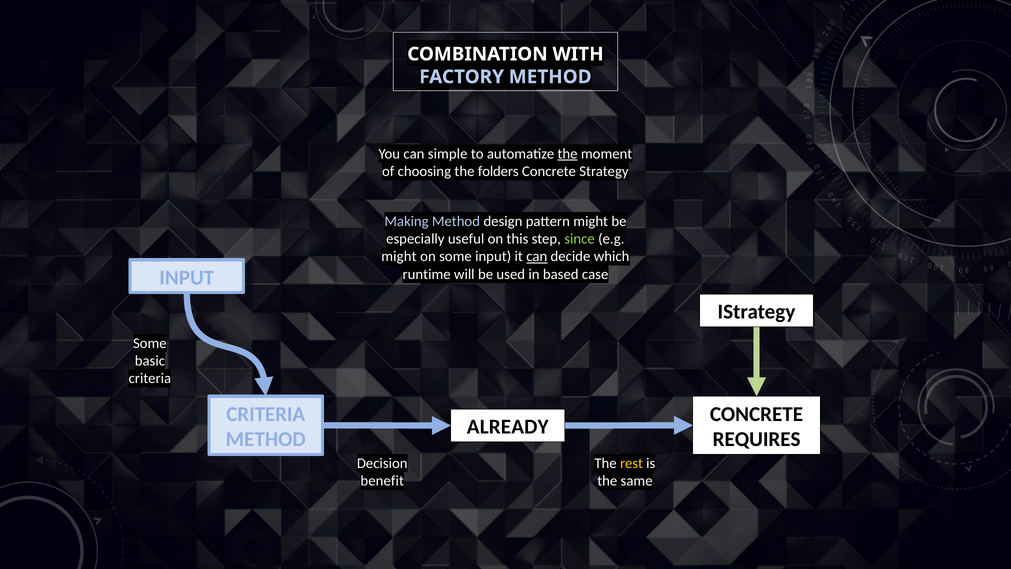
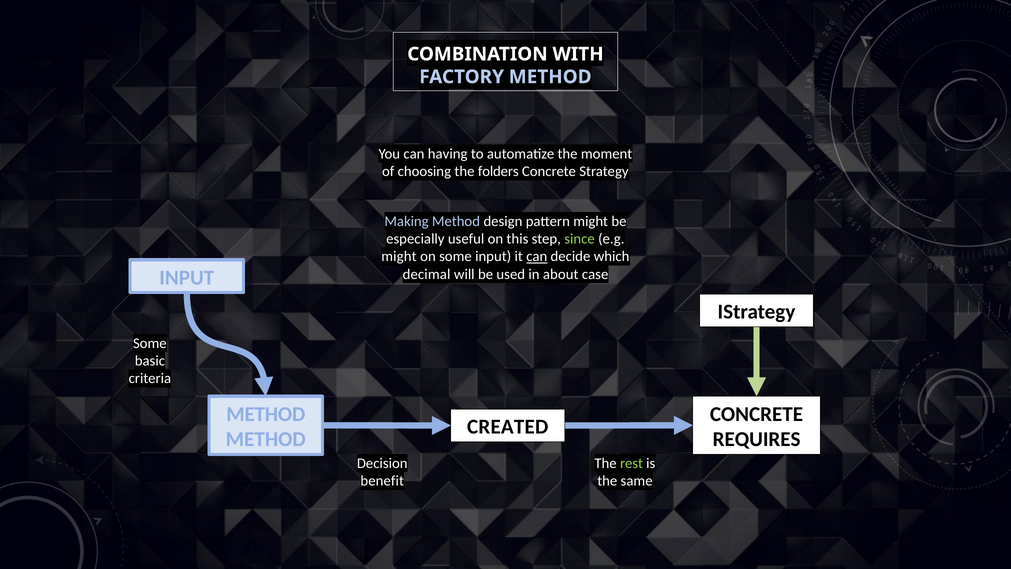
simple: simple -> having (448, 154)
the underline: present -> none (568, 154)
runtime: runtime -> decimal (427, 274)
based: based -> about (561, 274)
CRITERIA: CRITERIA -> METHOD (266, 414)
ALREADY: ALREADY -> CREATED (508, 427)
rest colour: yellow -> light green (632, 463)
